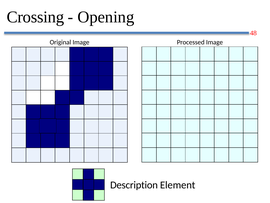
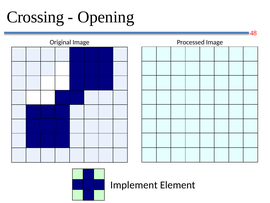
Description: Description -> Implement (134, 185)
